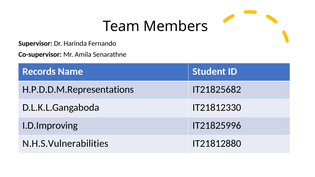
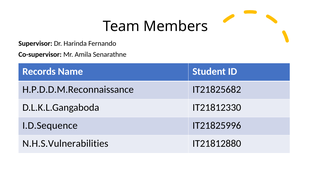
H.P.D.D.M.Representations: H.P.D.D.M.Representations -> H.P.D.D.M.Reconnaissance (78, 90)
I.D.Improving: I.D.Improving -> I.D.Sequence (50, 126)
